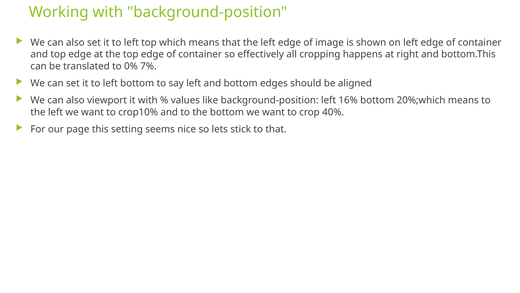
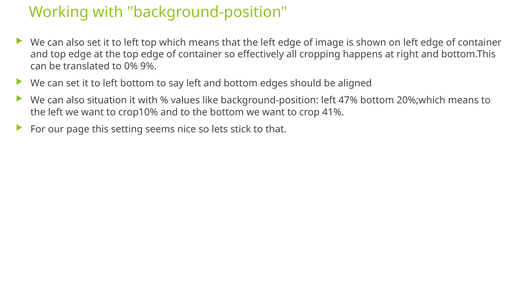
7%: 7% -> 9% (148, 66)
viewport: viewport -> situation (107, 100)
16%: 16% -> 47% (348, 100)
40%: 40% -> 41% (333, 112)
